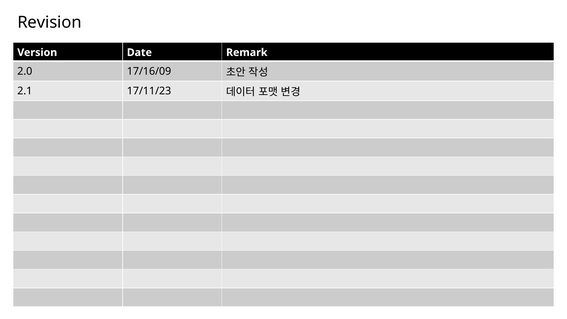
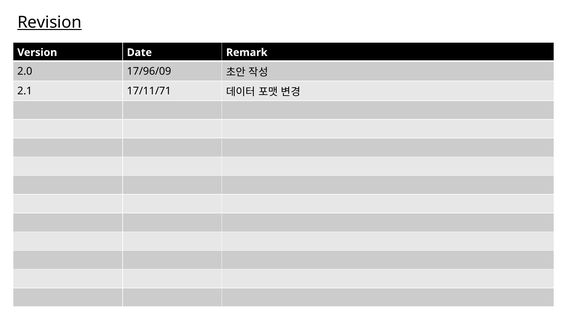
Revision underline: none -> present (49, 22)
17/16/09: 17/16/09 -> 17/96/09 (149, 71)
17/11/23: 17/11/23 -> 17/11/71 (149, 91)
